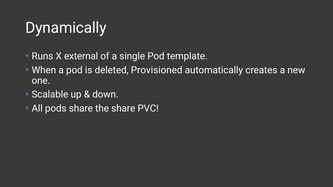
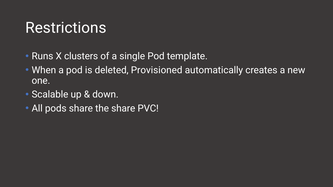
Dynamically: Dynamically -> Restrictions (66, 28)
external: external -> clusters (81, 56)
